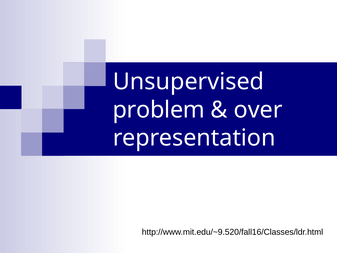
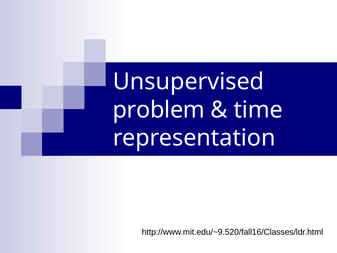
over: over -> time (258, 110)
